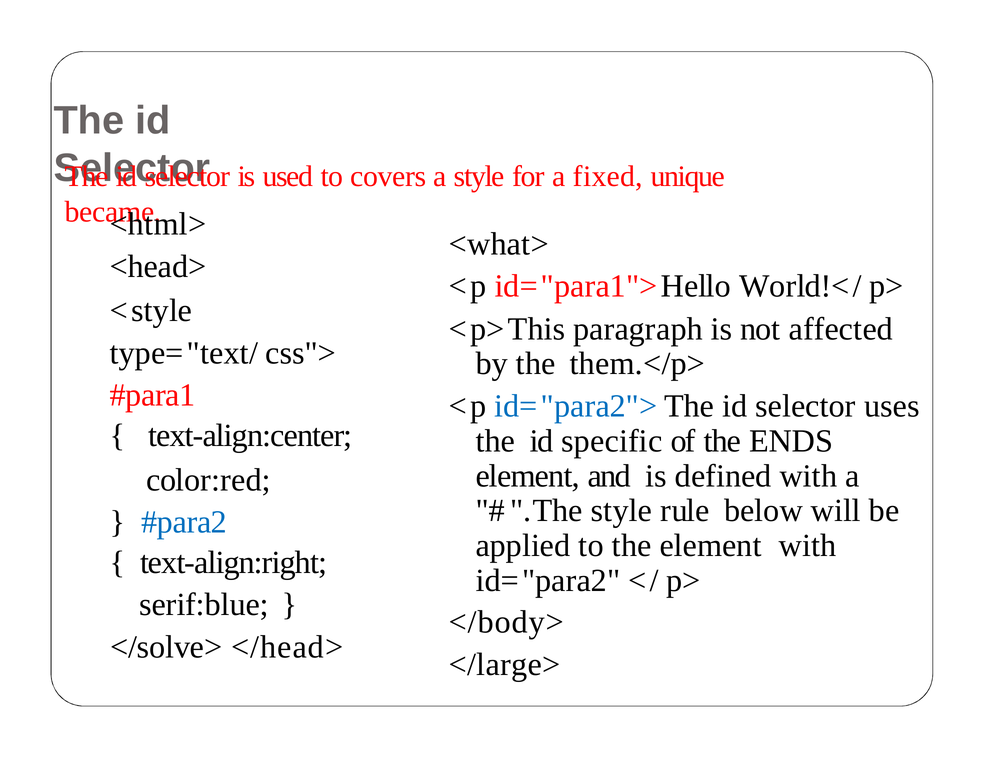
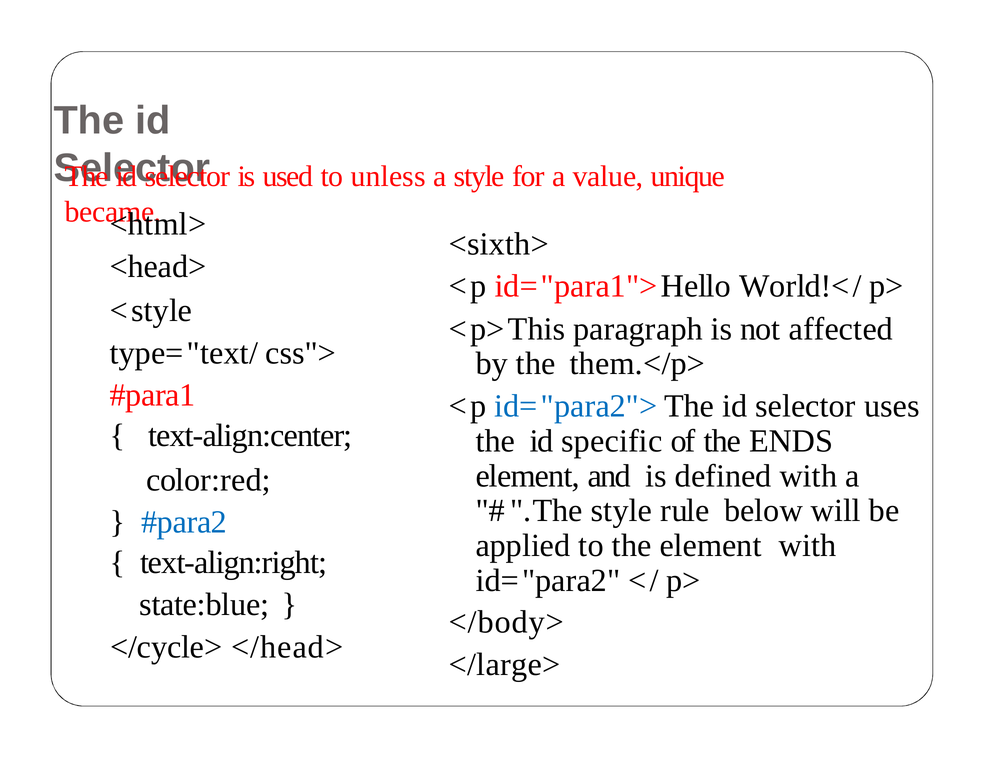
covers: covers -> unless (388, 176)
fixed: fixed -> value (608, 176)
<what>: <what> -> <sixth> (499, 244)
serif:blue: serif:blue -> state:blue (204, 605)
</solve>: </solve> -> </cycle> (166, 647)
